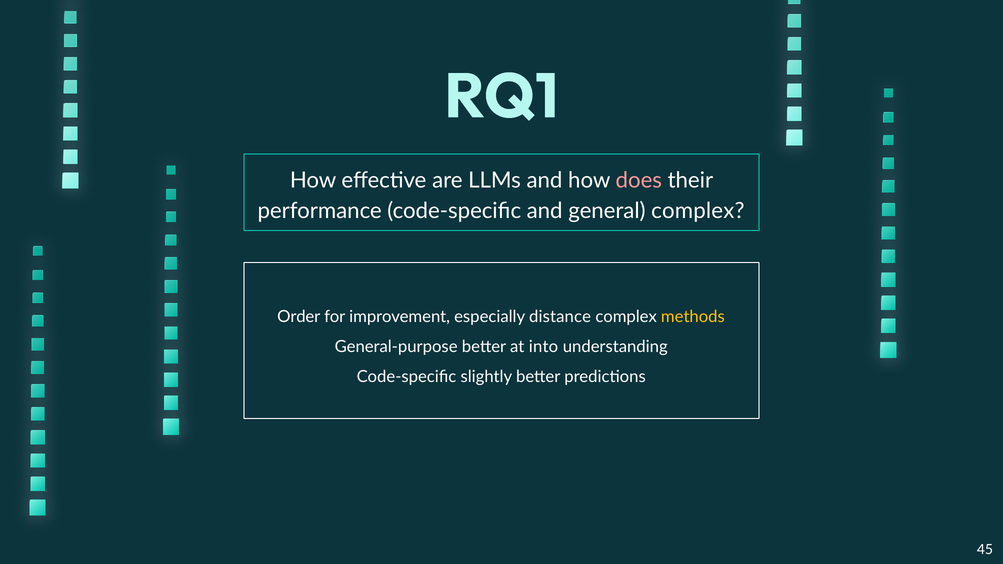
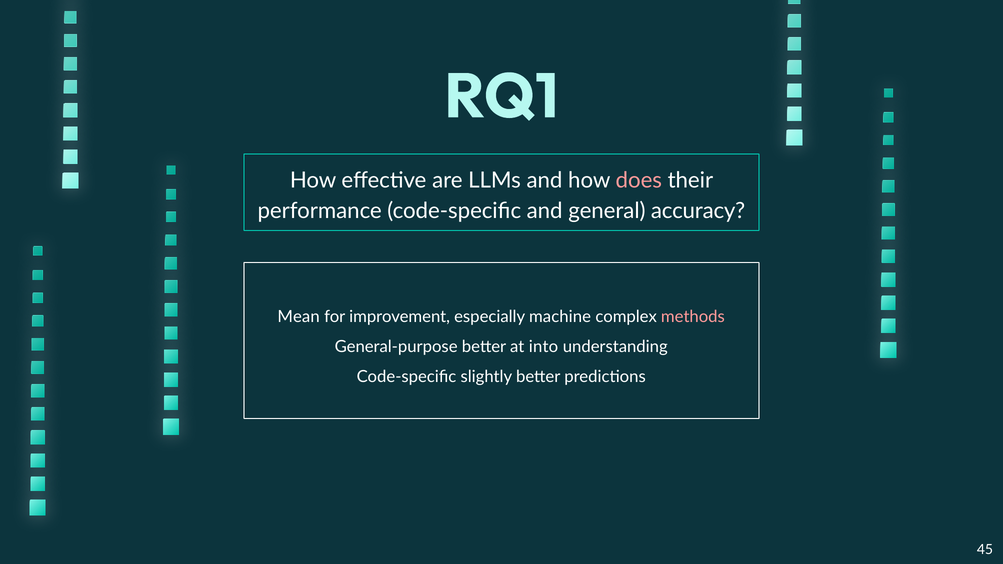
general complex: complex -> accuracy (698, 211)
Order: Order -> Mean (299, 317)
distance: distance -> machine (560, 317)
methods colour: yellow -> pink (693, 317)
